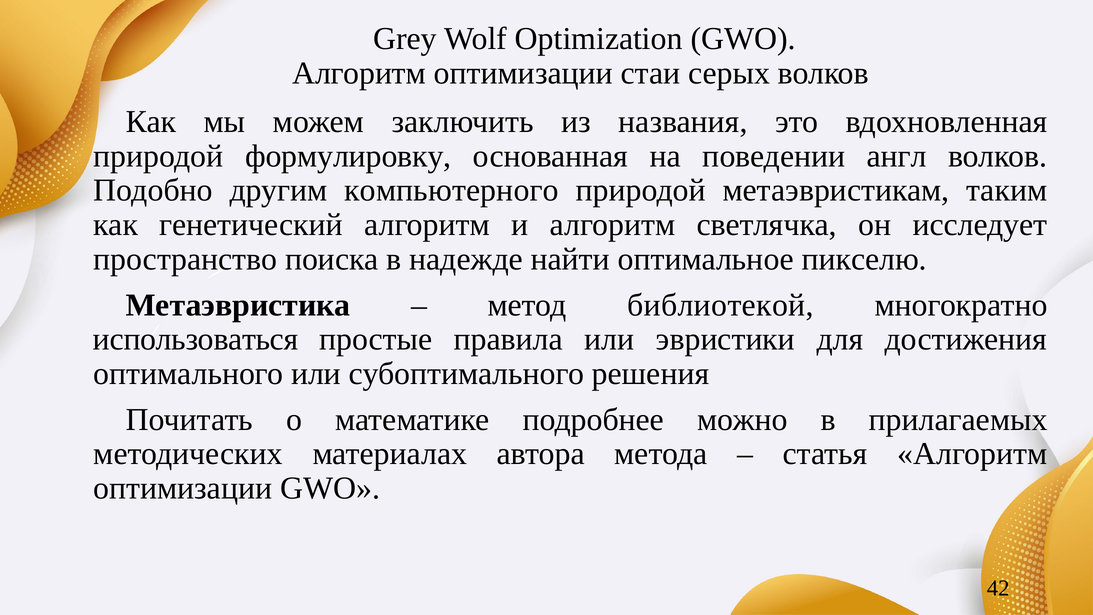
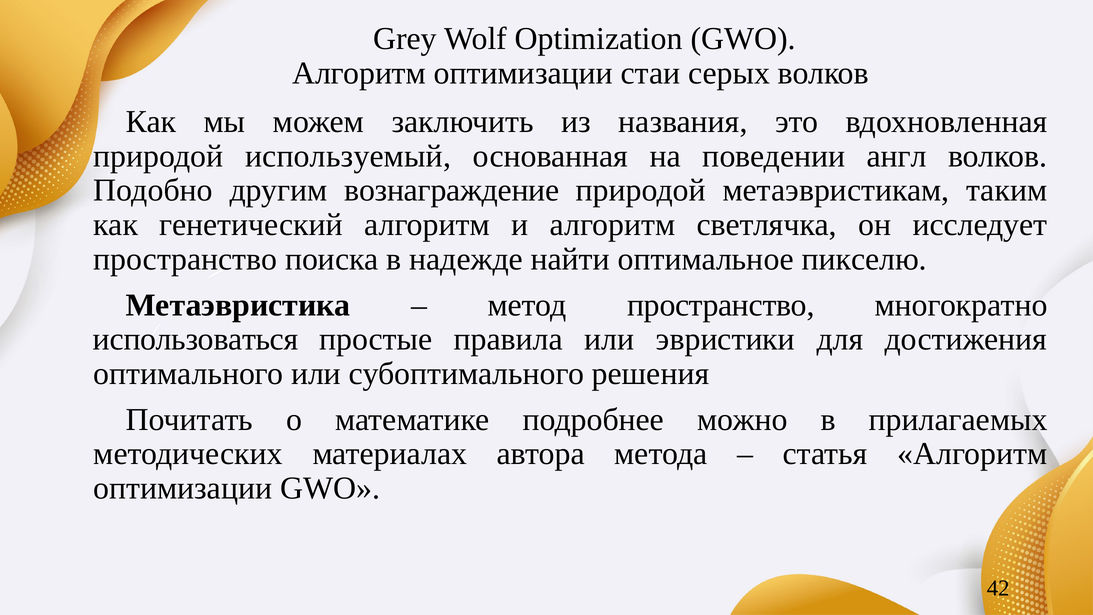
формулировку: формулировку -> используемый (348, 156)
компьютерного: компьютерного -> вознаграждение (452, 190)
метод библиотекой: библиотекой -> пространство (721, 305)
